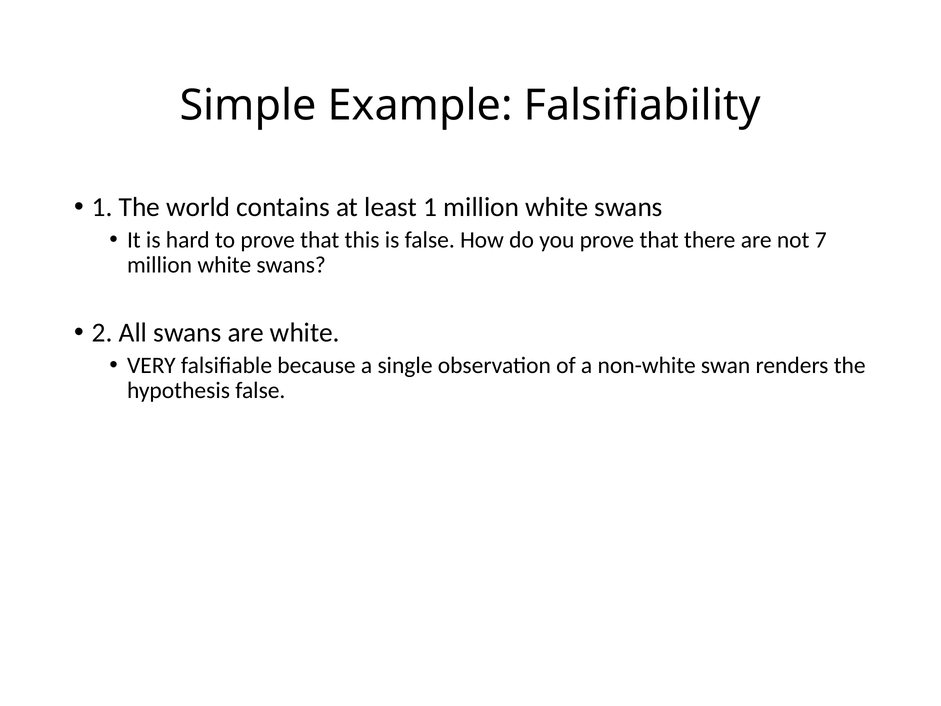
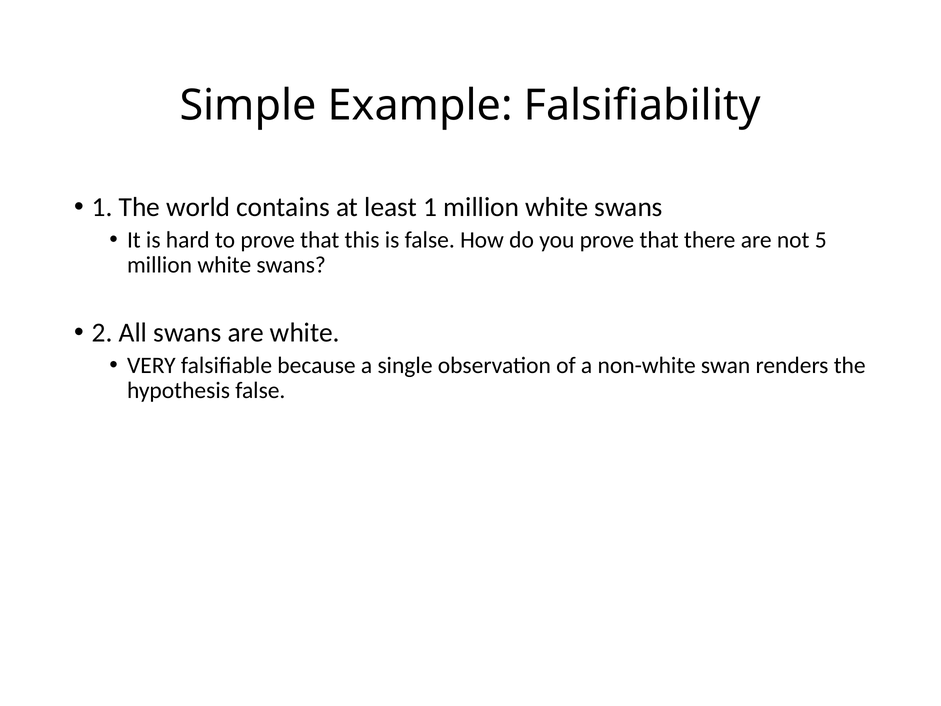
7: 7 -> 5 (821, 240)
